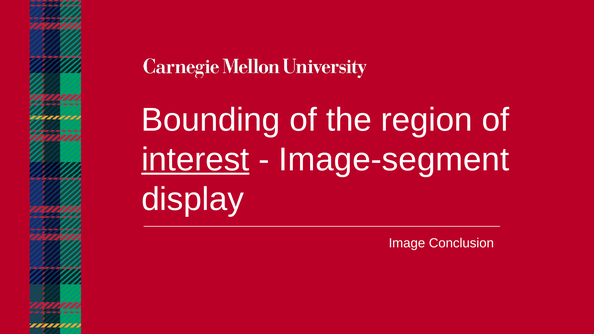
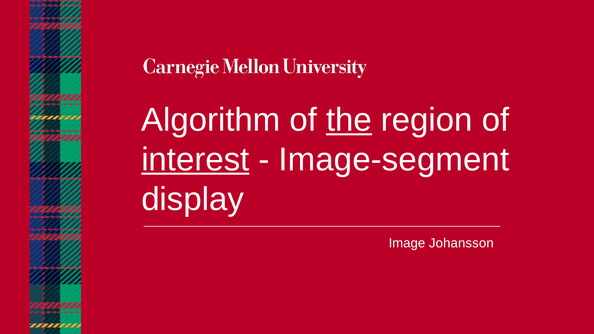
Bounding: Bounding -> Algorithm (211, 120)
the underline: none -> present (349, 120)
Conclusion: Conclusion -> Johansson (461, 243)
